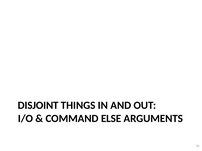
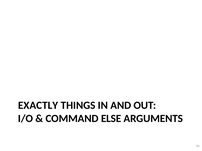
DISJOINT: DISJOINT -> EXACTLY (38, 106)
